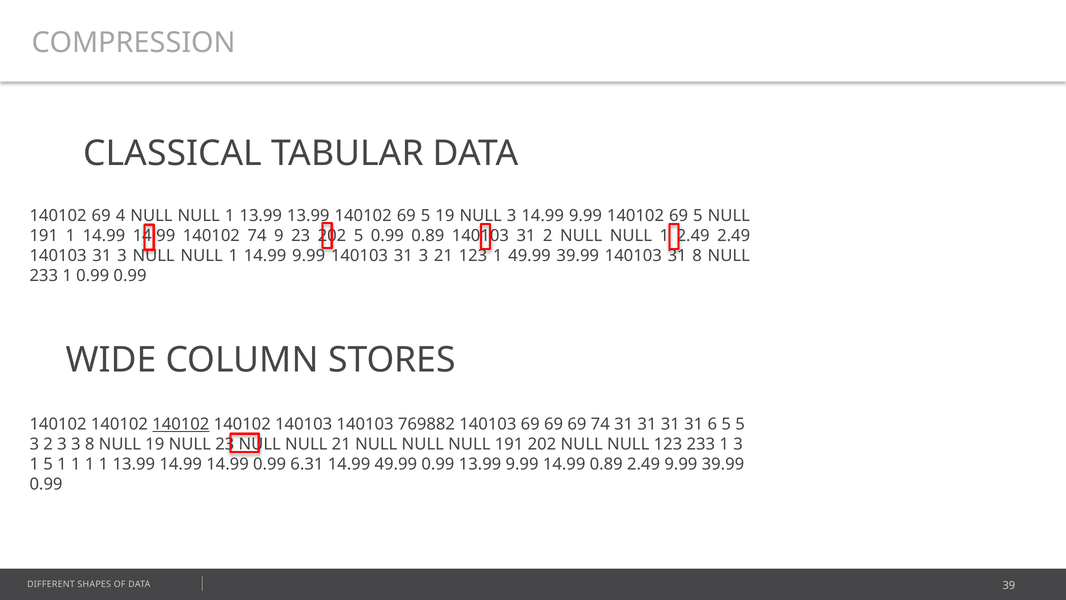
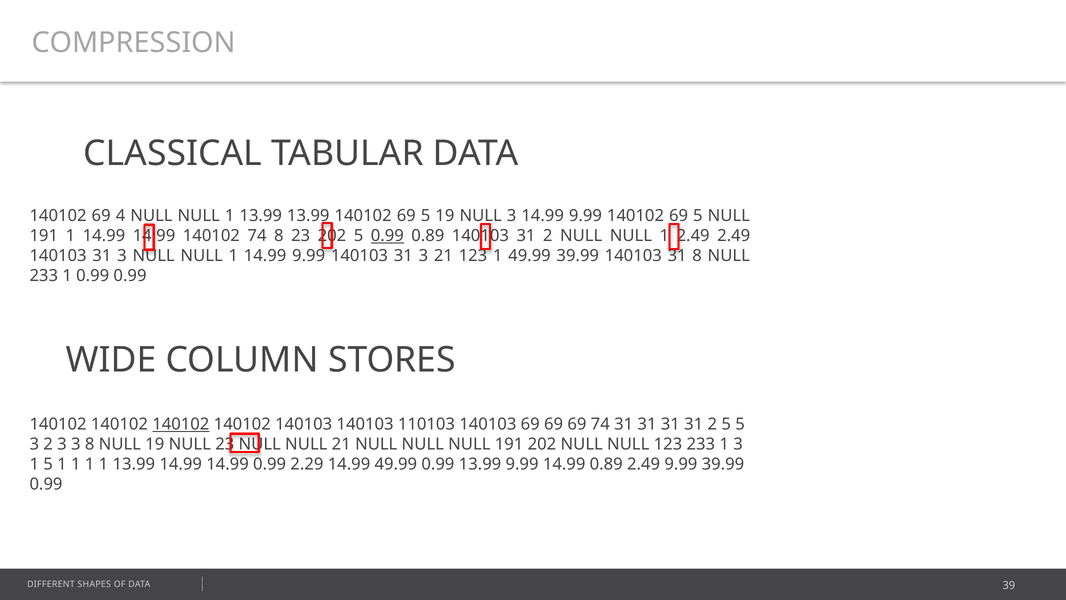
74 9: 9 -> 8 (279, 235)
0.99 underline: none -> present (387, 235)
769882: 769882 -> 110103 (426, 424)
31 31 6: 6 -> 2 (712, 424)
6.31: 6.31 -> 2.29 (307, 464)
